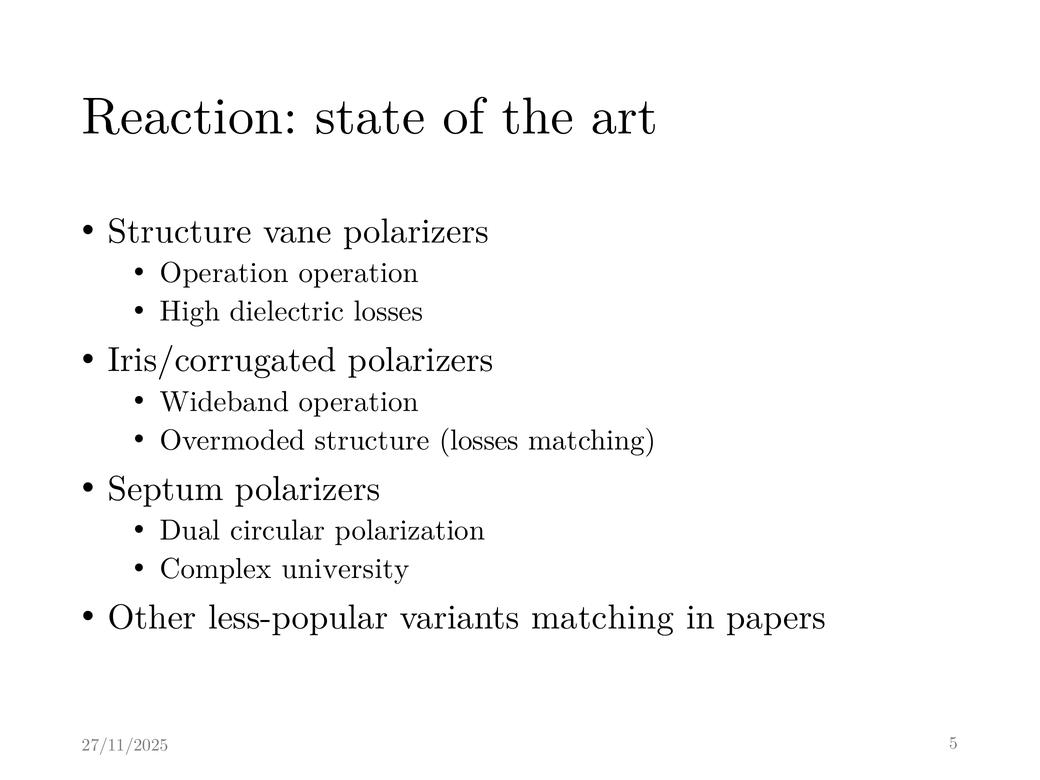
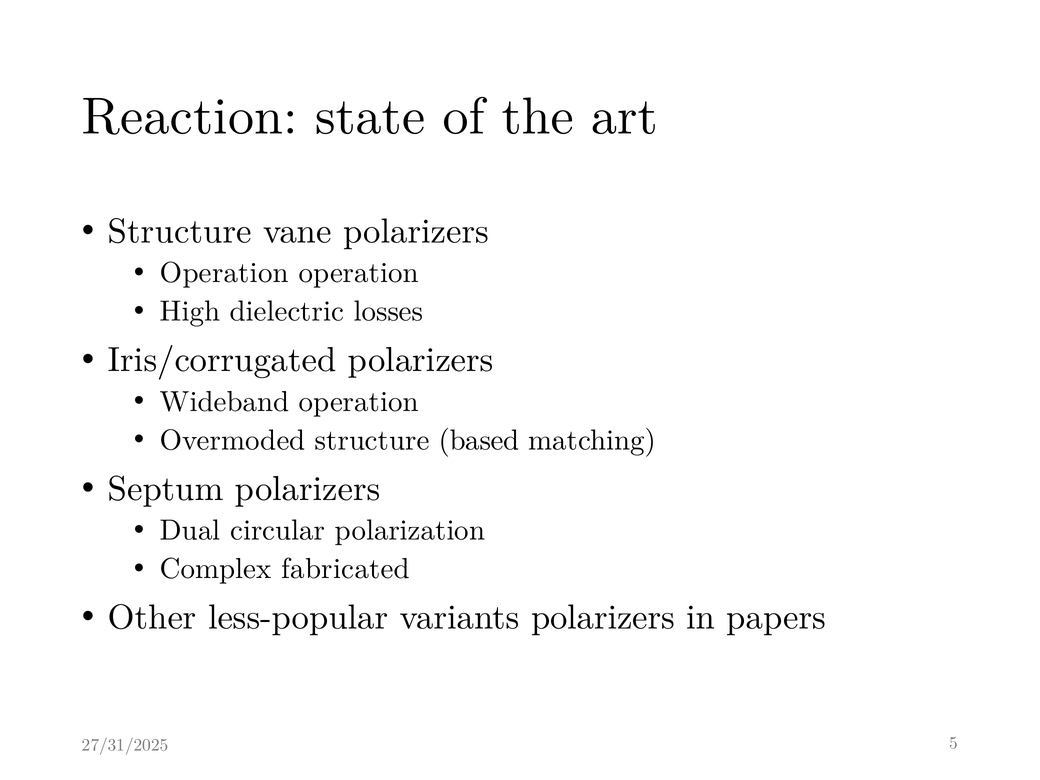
structure losses: losses -> based (479, 440)
university: university -> fabricated (346, 569)
variants matching: matching -> polarizers (603, 617)
27/11/2025: 27/11/2025 -> 27/31/2025 (125, 745)
